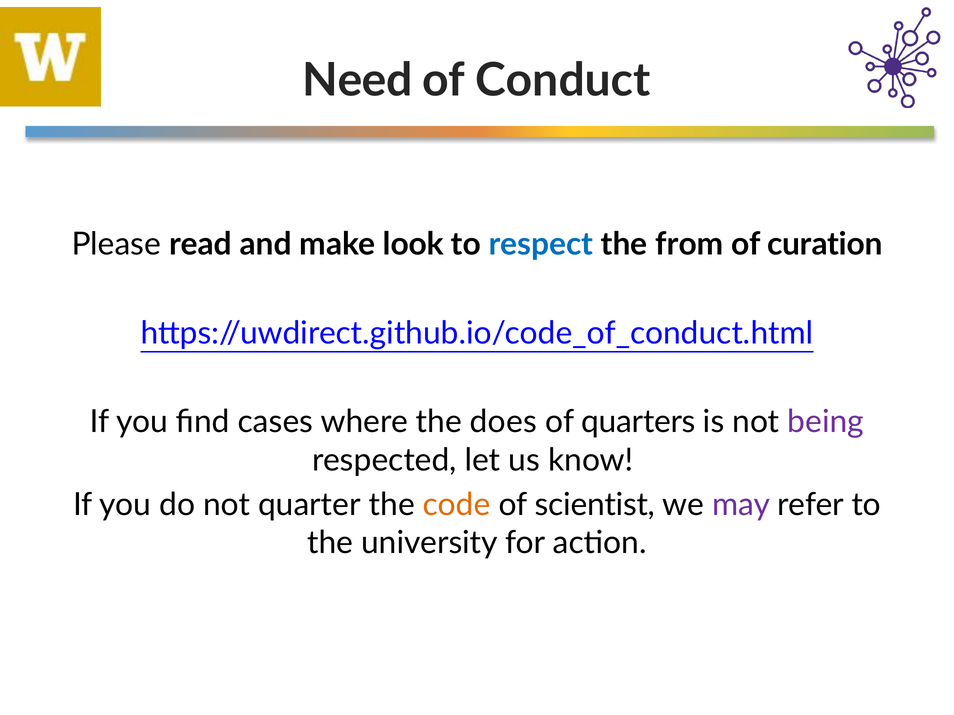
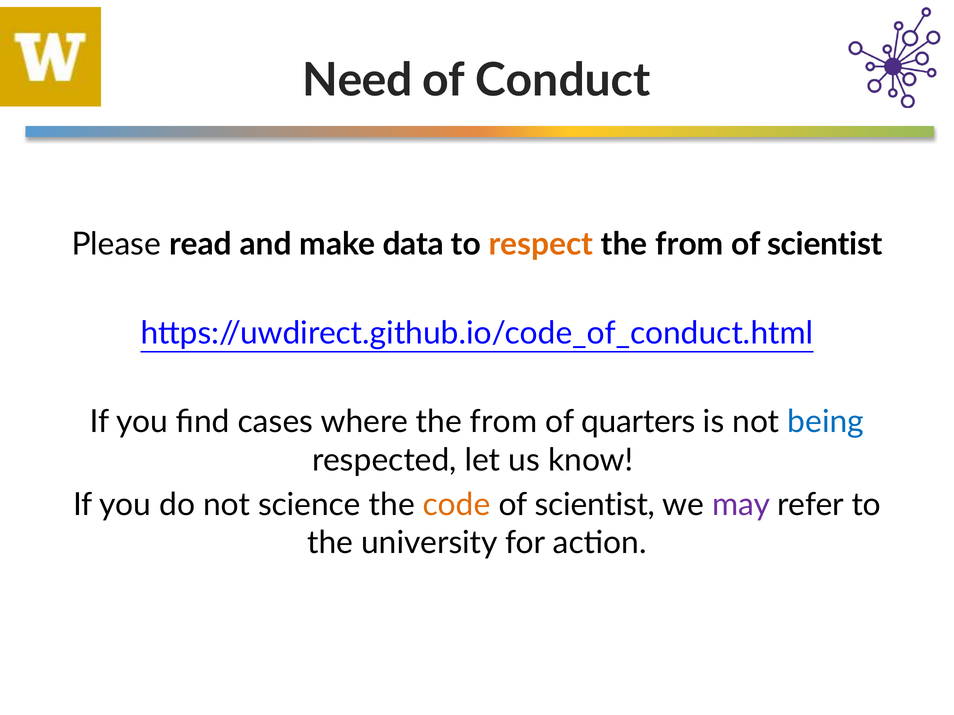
look: look -> data (413, 244)
respect colour: blue -> orange (541, 244)
curation: curation -> scientist (825, 244)
where the does: does -> from (504, 422)
being colour: purple -> blue (826, 422)
quarter: quarter -> science (309, 505)
